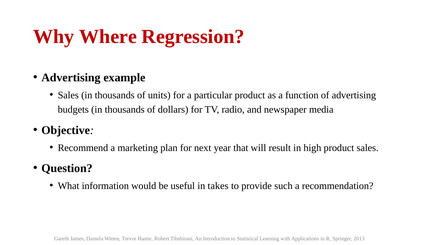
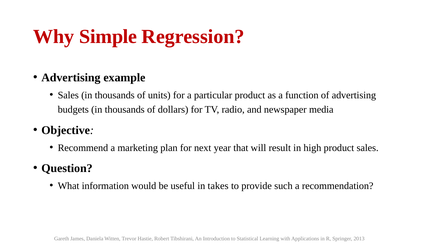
Where: Where -> Simple (108, 37)
